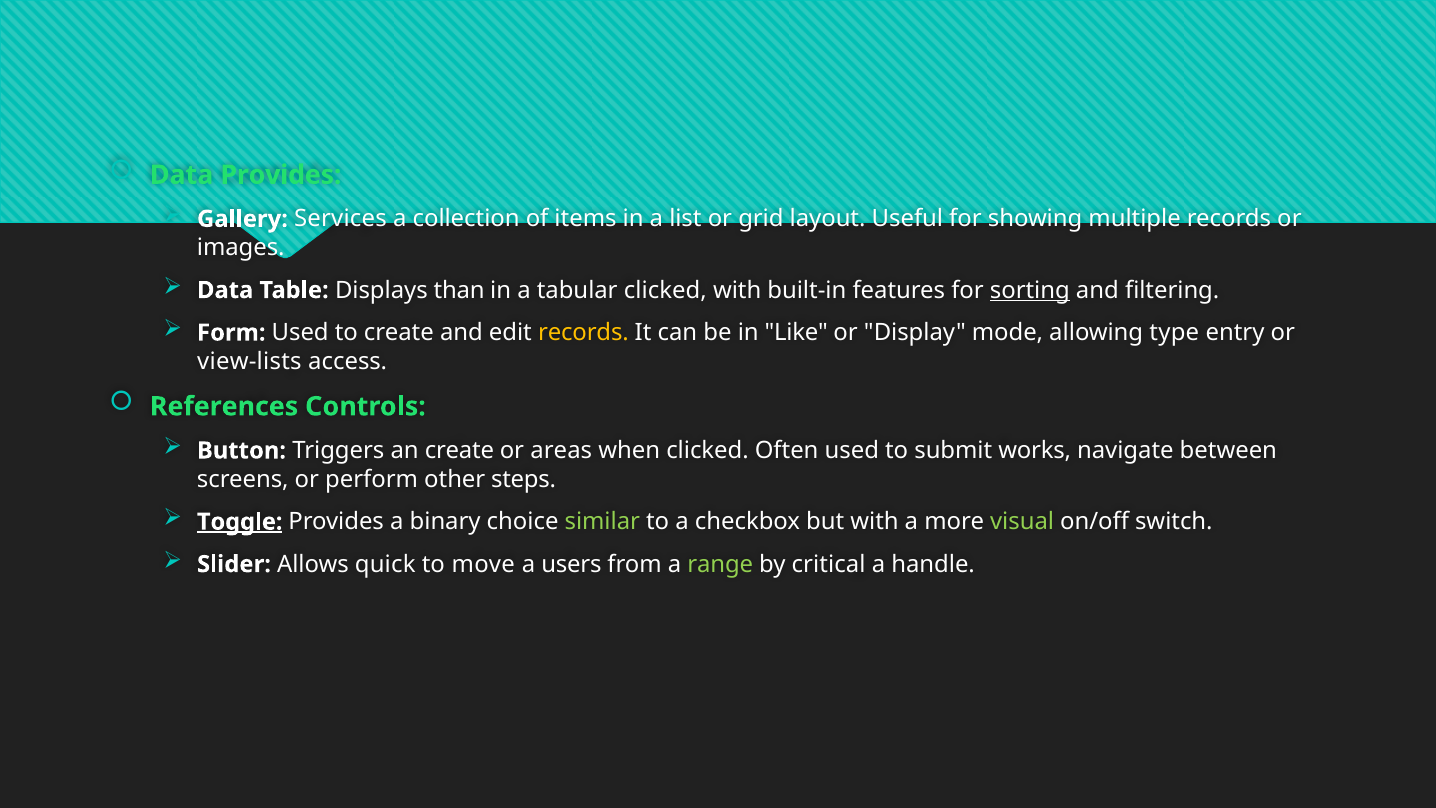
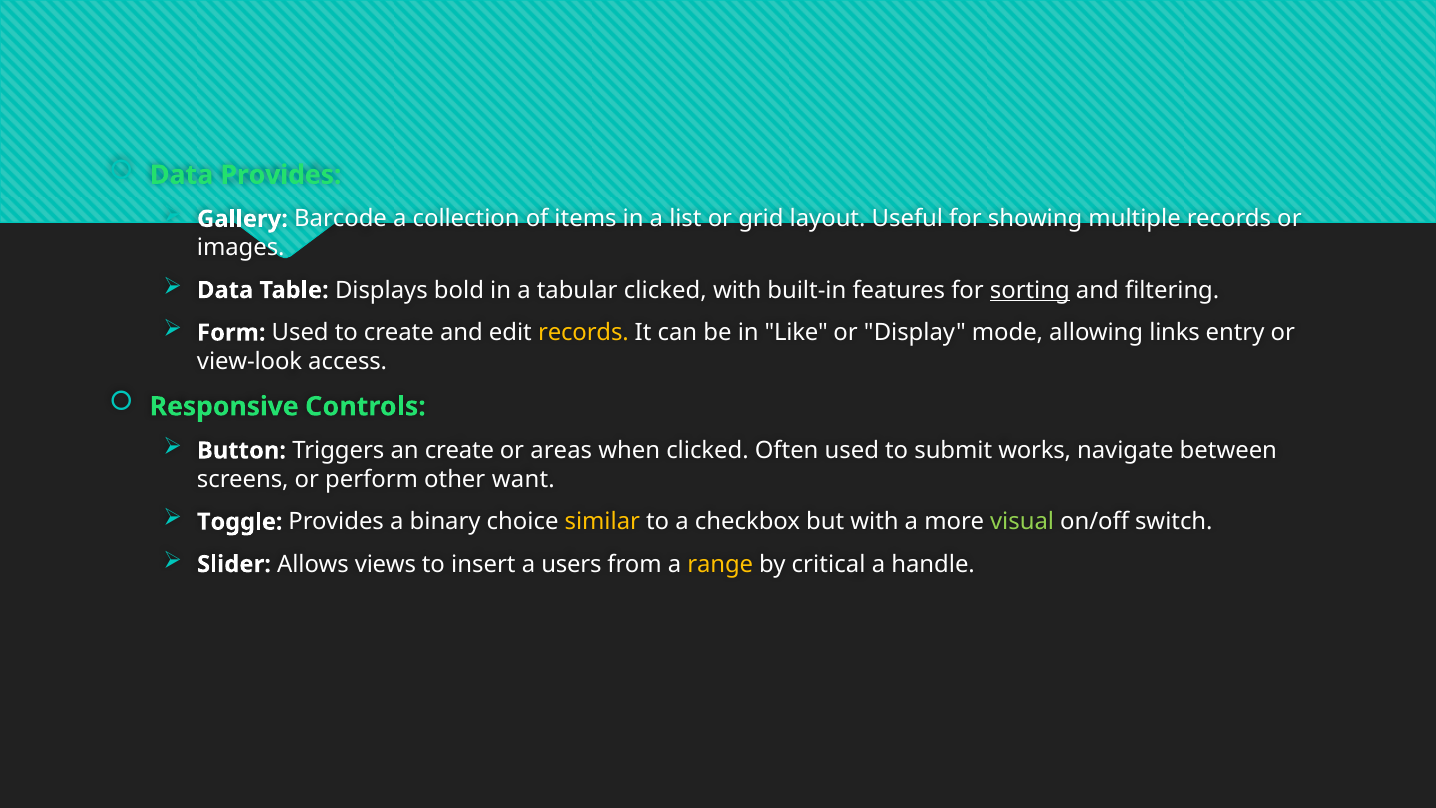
Services: Services -> Barcode (341, 219)
than: than -> bold (459, 290)
type: type -> links (1175, 333)
view-lists: view-lists -> view-look (250, 361)
References: References -> Responsive (224, 406)
steps: steps -> want (523, 479)
Toggle underline: present -> none (240, 522)
similar colour: light green -> yellow (602, 522)
quick: quick -> views (385, 564)
move: move -> insert (483, 564)
range colour: light green -> yellow (720, 564)
